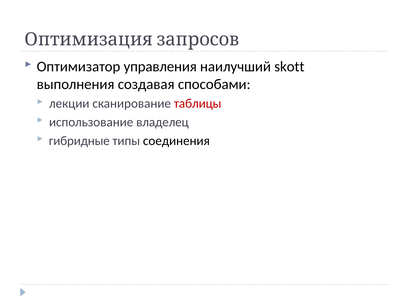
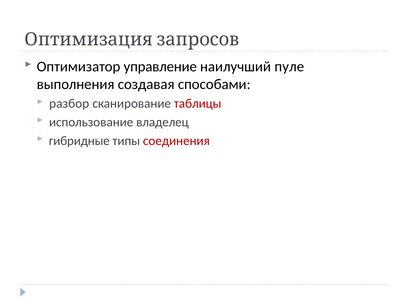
управления: управления -> управление (160, 66)
skott: skott -> пуле (289, 66)
лекции: лекции -> разбор (69, 104)
соединения colour: black -> red (176, 141)
